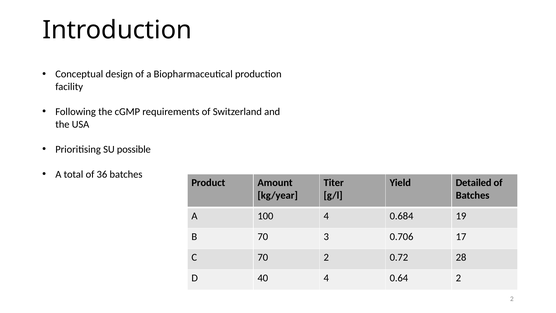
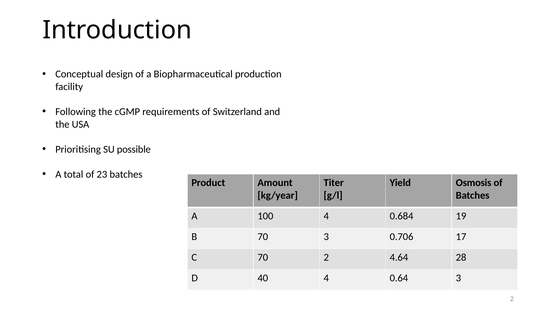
36: 36 -> 23 (102, 174)
Detailed: Detailed -> Osmosis (474, 183)
0.72: 0.72 -> 4.64 (399, 257)
0.64 2: 2 -> 3 (458, 278)
